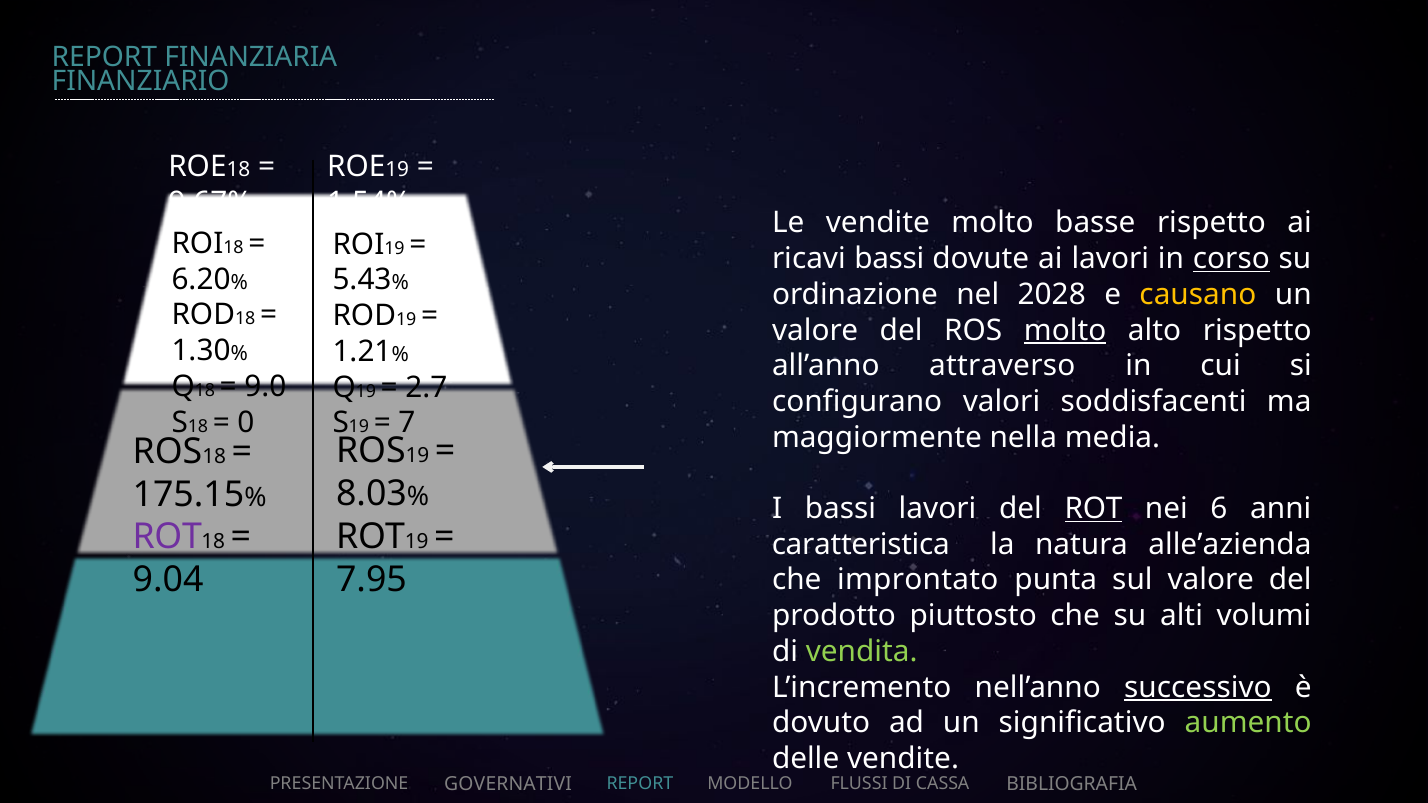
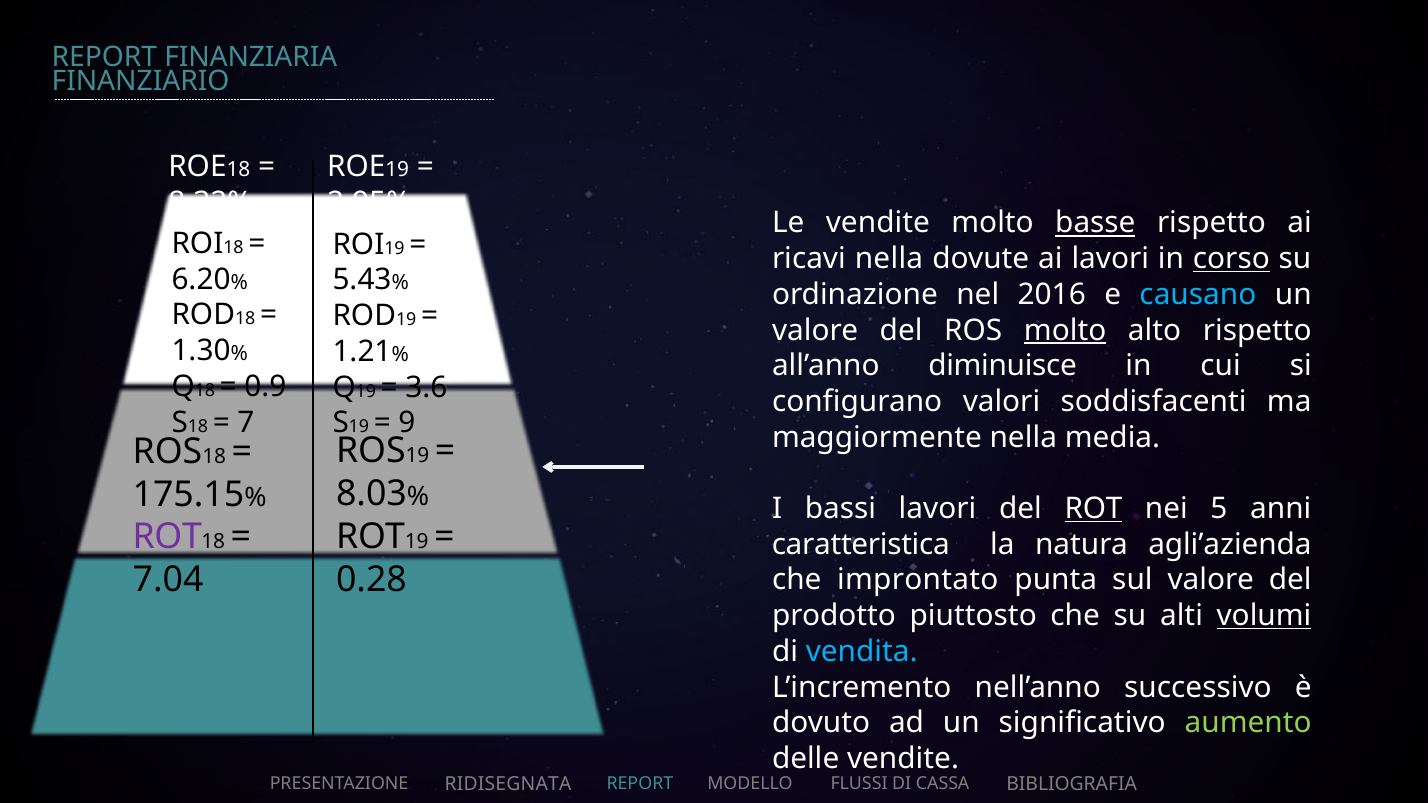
9.67%: 9.67% -> 8.32% (210, 202)
1.54%: 1.54% -> 2.95% (369, 202)
basse underline: none -> present (1095, 223)
ricavi bassi: bassi -> nella (889, 259)
2028: 2028 -> 2016 (1052, 295)
causano colour: yellow -> light blue (1198, 295)
attraverso: attraverso -> diminuisce (1003, 366)
9.0: 9.0 -> 0.9 (265, 387)
2.7: 2.7 -> 3.6 (426, 387)
0: 0 -> 7 (246, 422)
7: 7 -> 9 (407, 423)
6: 6 -> 5 (1219, 509)
alle’azienda: alle’azienda -> agli’azienda (1230, 545)
7.95: 7.95 -> 0.28 (371, 580)
9.04: 9.04 -> 7.04 (168, 580)
volumi underline: none -> present (1264, 616)
vendita colour: light green -> light blue (862, 652)
successivo underline: present -> none (1198, 687)
GOVERNATIVI: GOVERNATIVI -> RIDISEGNATA (508, 784)
